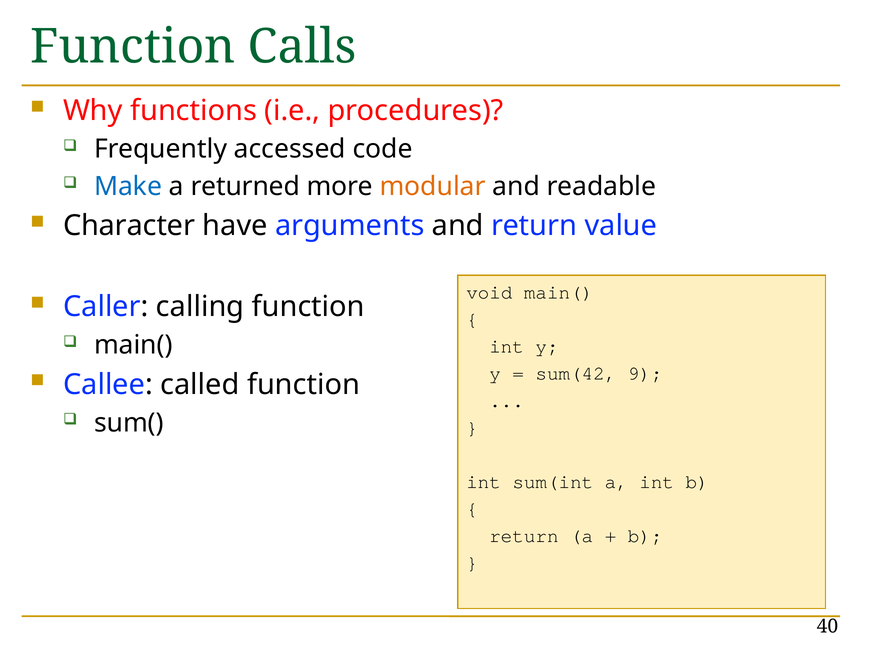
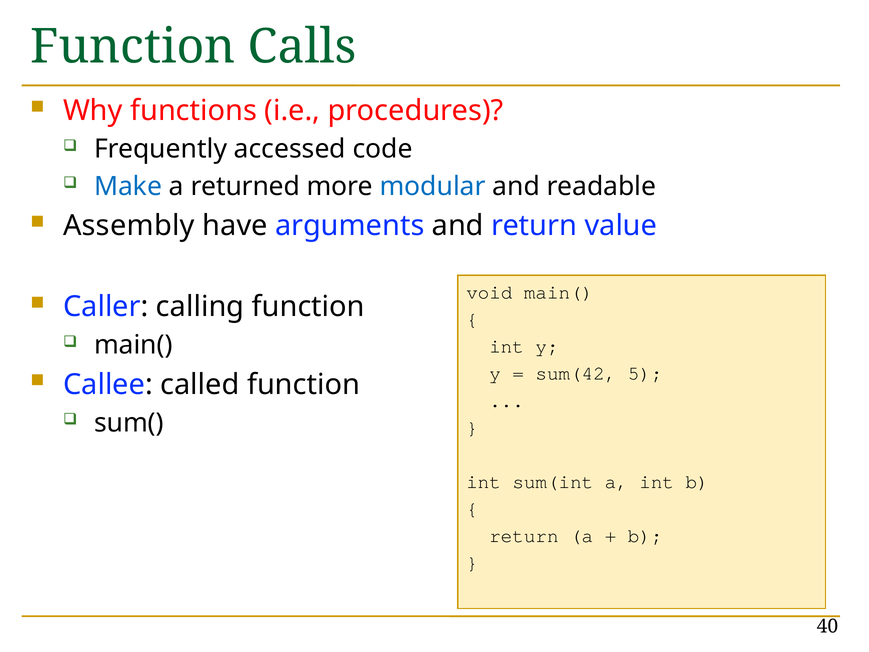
modular colour: orange -> blue (433, 186)
Character: Character -> Assembly (129, 226)
9: 9 -> 5 (645, 373)
